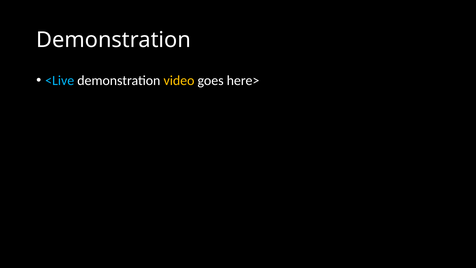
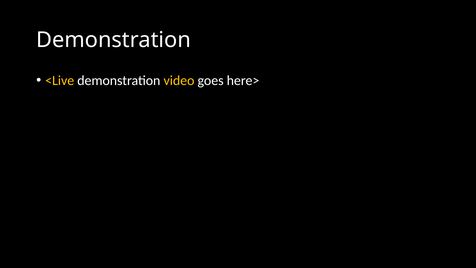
<Live colour: light blue -> yellow (60, 80)
